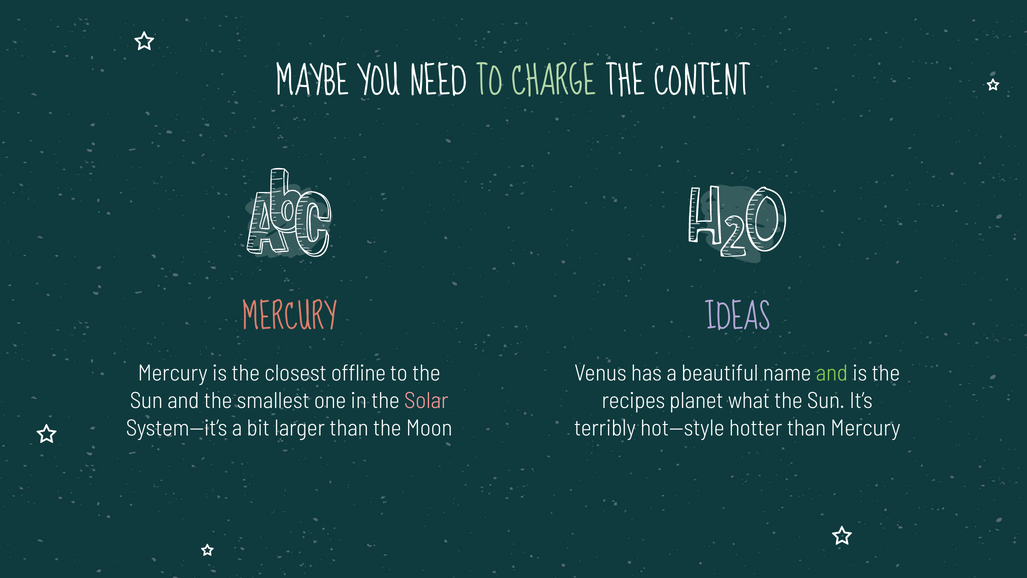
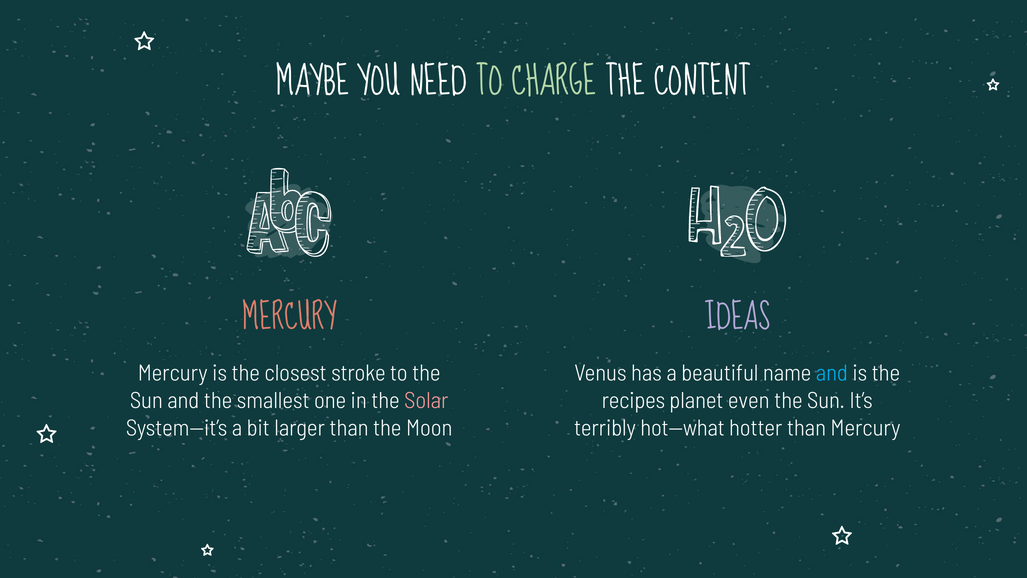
offline: offline -> stroke (358, 373)
and colour: light green -> light blue (832, 373)
what: what -> even (749, 401)
hot—style: hot—style -> hot—what (683, 428)
